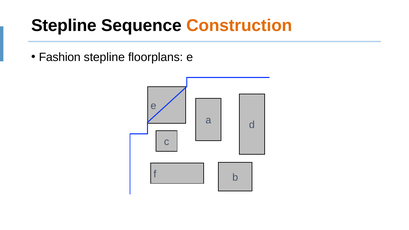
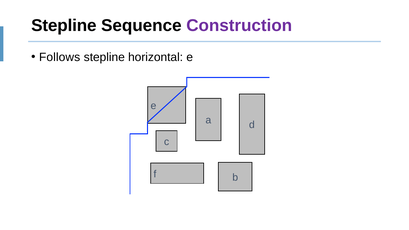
Construction colour: orange -> purple (239, 25)
Fashion: Fashion -> Follows (60, 57)
floorplans: floorplans -> horizontal (156, 57)
